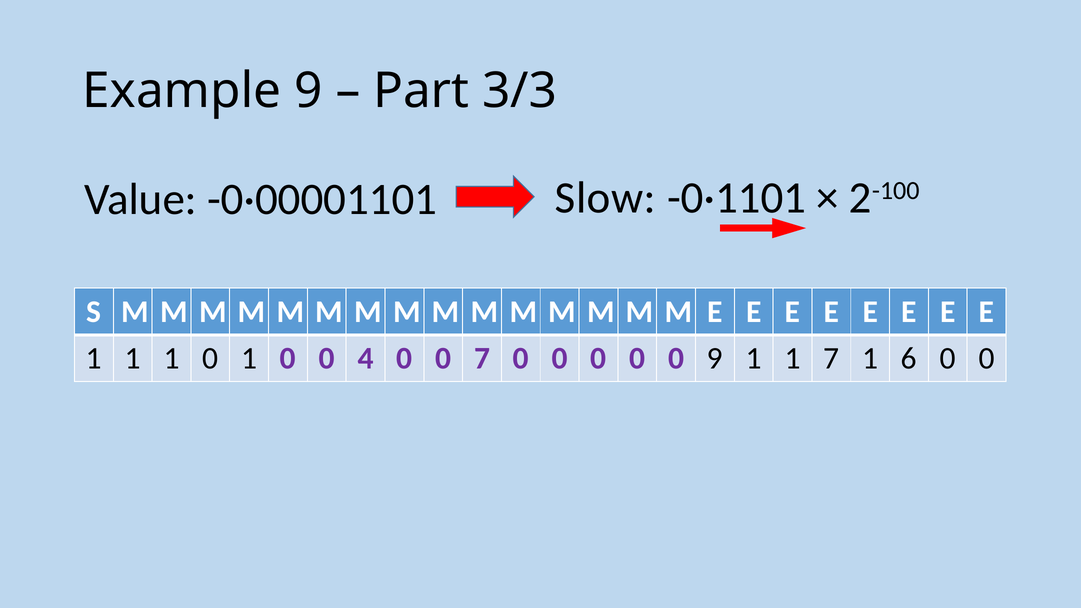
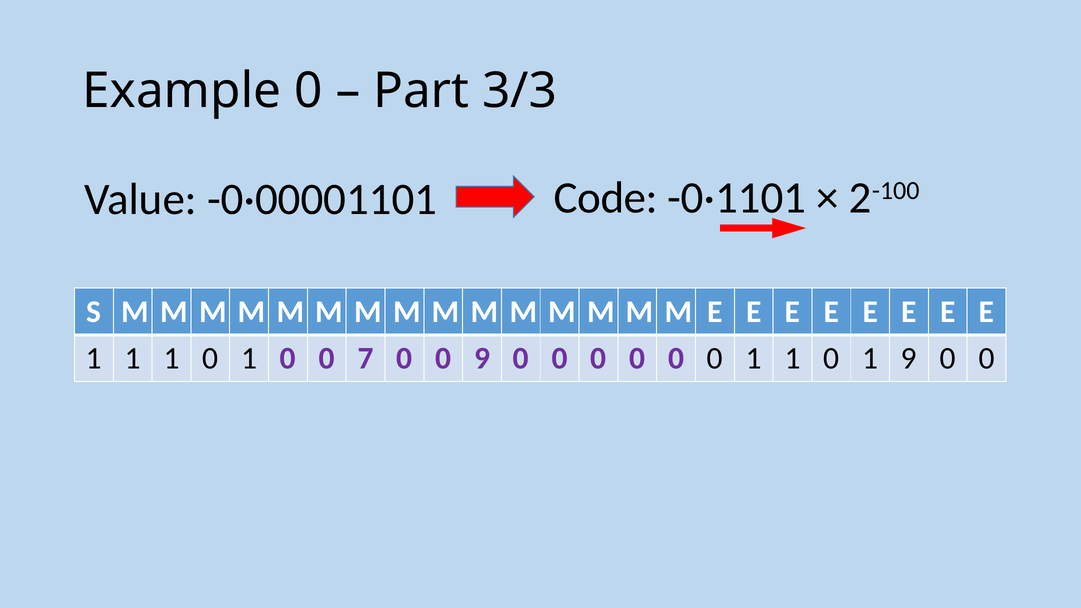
Example 9: 9 -> 0 (309, 91)
Slow: Slow -> Code (606, 198)
4: 4 -> 7 (366, 359)
0 7: 7 -> 9 (482, 359)
9: 9 -> 0 (715, 359)
7: 7 -> 0 (831, 359)
1 6: 6 -> 9 (909, 359)
